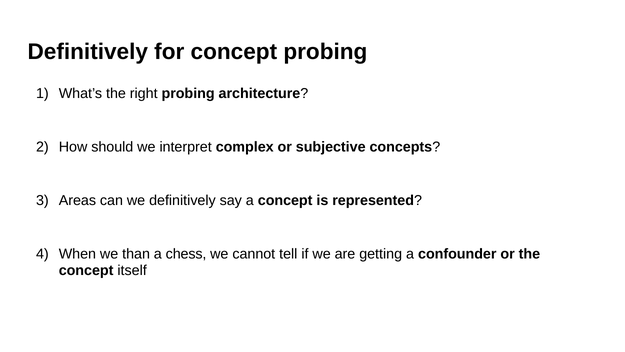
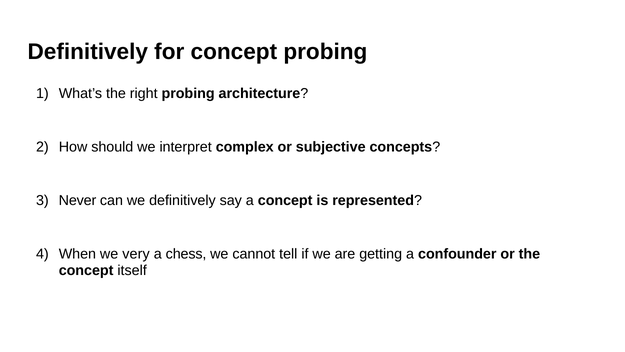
Areas: Areas -> Never (77, 200)
than: than -> very (136, 254)
